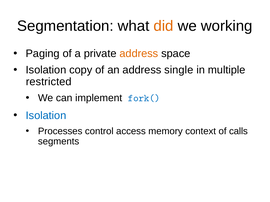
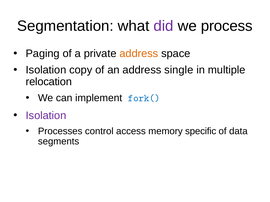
did colour: orange -> purple (163, 26)
working: working -> process (227, 26)
restricted: restricted -> relocation (49, 82)
Isolation colour: blue -> purple (46, 116)
context: context -> specific (201, 131)
calls: calls -> data (238, 131)
